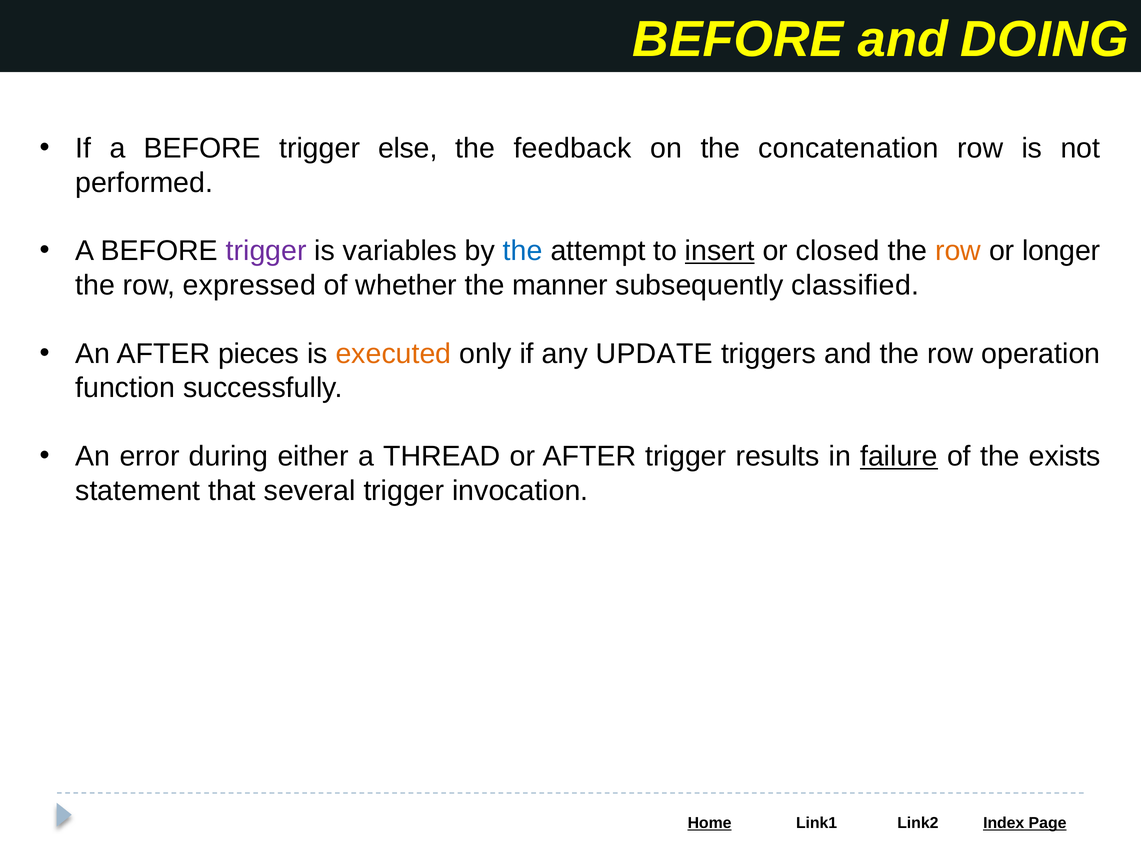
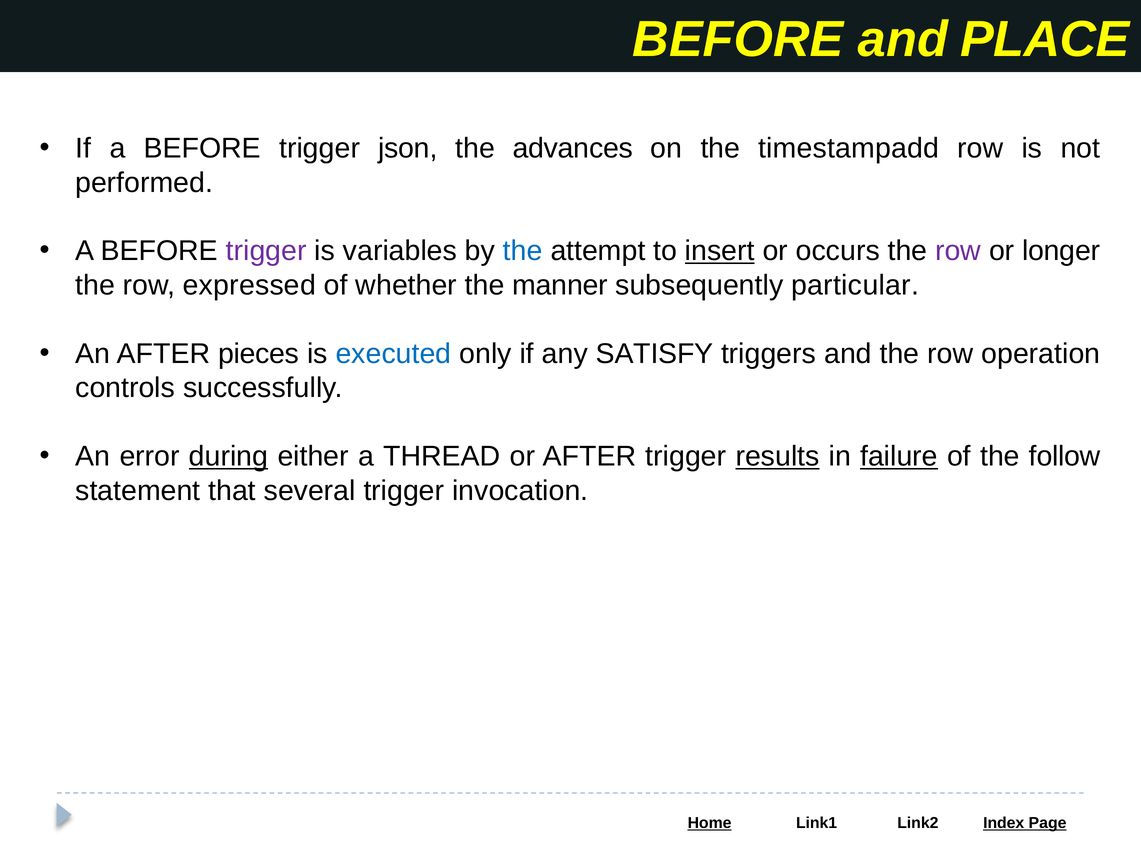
DOING: DOING -> PLACE (1045, 40)
else: else -> json (408, 148)
feedback: feedback -> advances (573, 148)
concatenation: concatenation -> timestampadd (849, 148)
closed: closed -> occurs (838, 251)
row colour: orange -> purple (958, 251)
classified: classified -> particular (855, 285)
executed colour: orange -> blue (393, 354)
UPDATE: UPDATE -> SATISFY (655, 354)
function: function -> controls (125, 388)
during underline: none -> present (229, 456)
results underline: none -> present (778, 456)
exists: exists -> follow (1065, 456)
